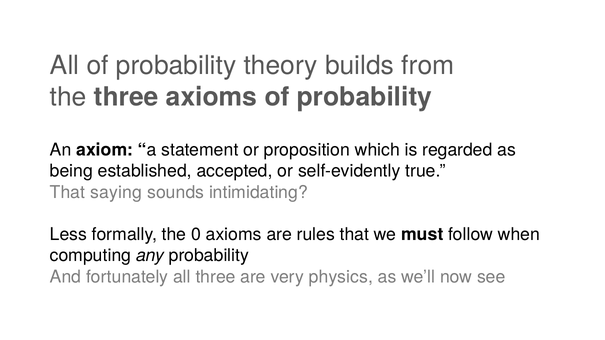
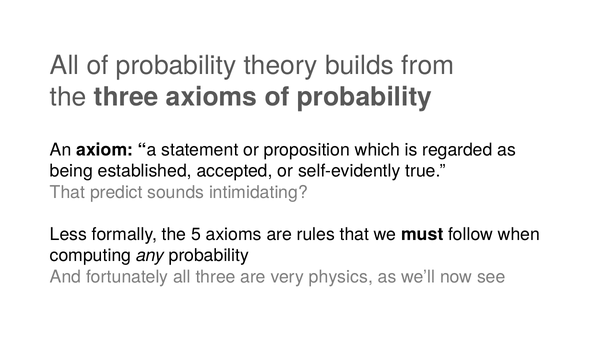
saying: saying -> predict (116, 192)
0: 0 -> 5 (196, 235)
